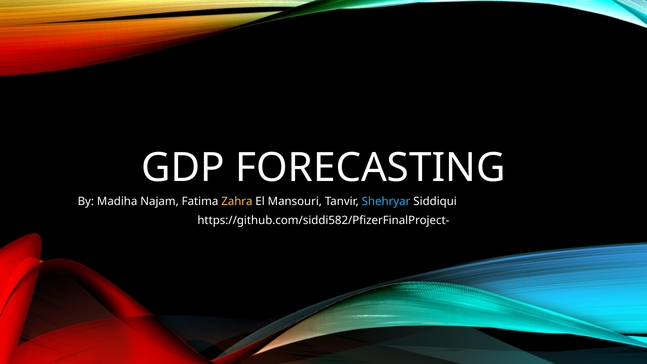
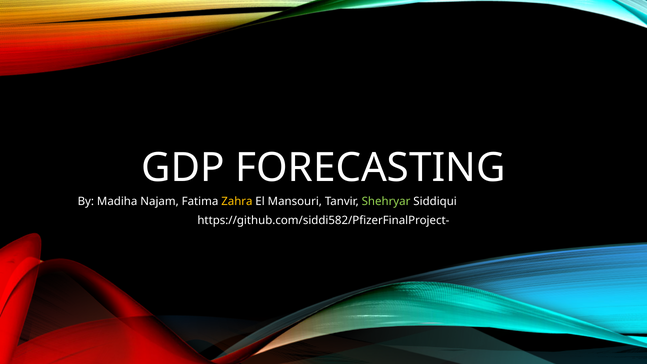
Shehryar colour: light blue -> light green (386, 201)
